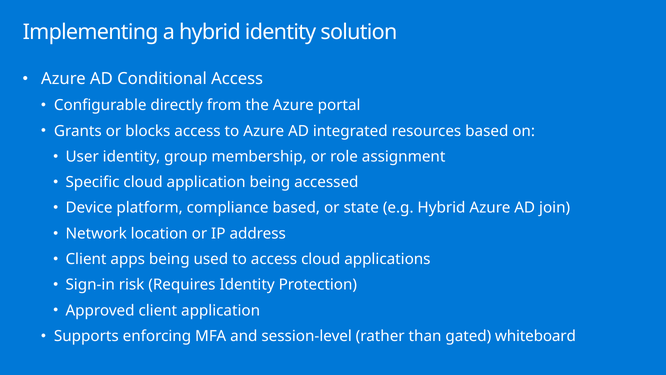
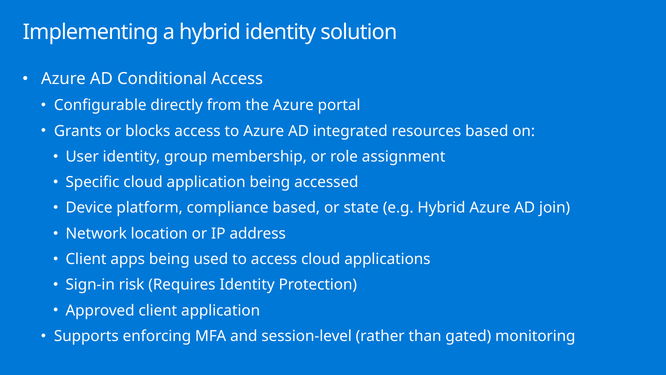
whiteboard: whiteboard -> monitoring (535, 336)
